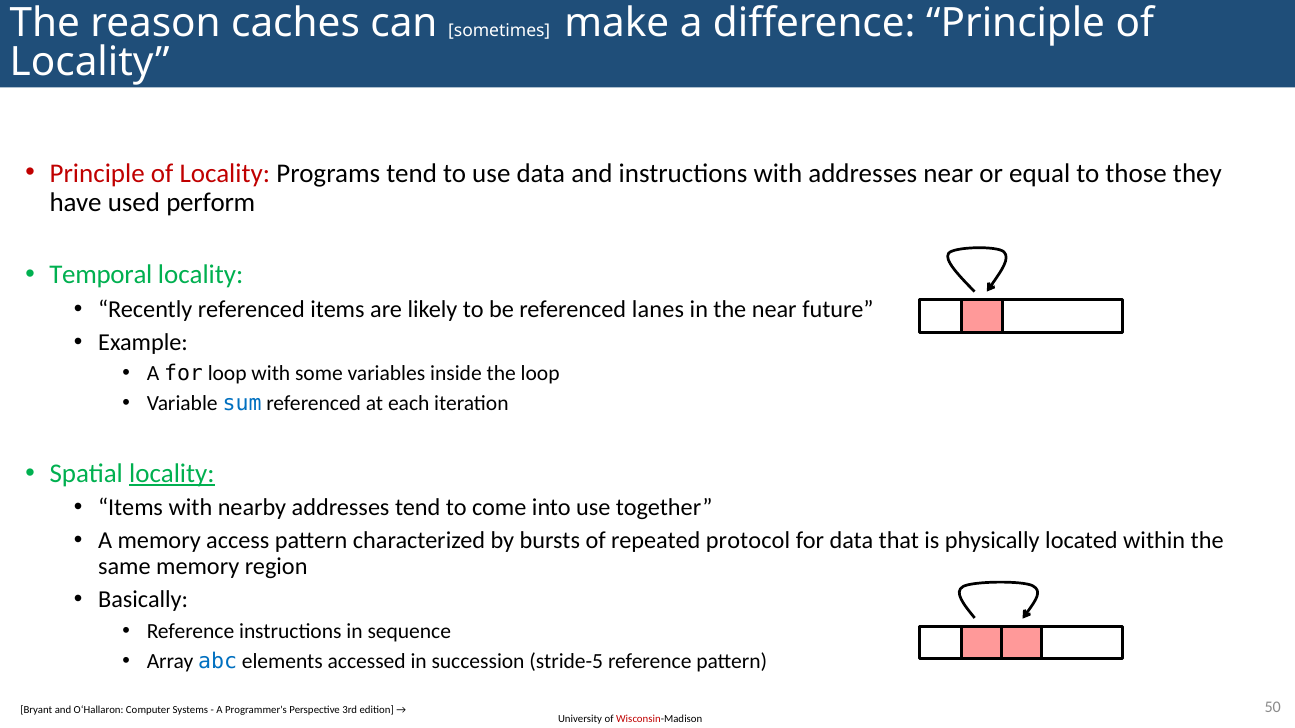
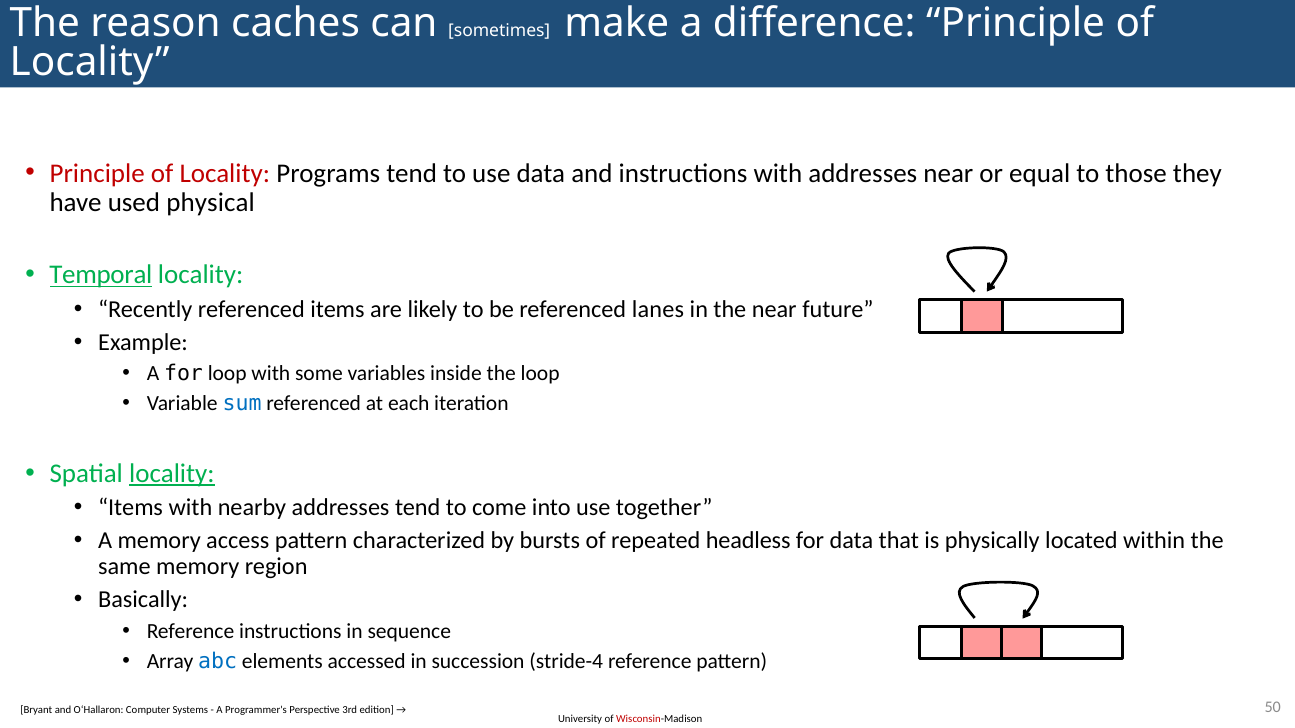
perform: perform -> physical (211, 202)
Temporal underline: none -> present (101, 275)
protocol: protocol -> headless (748, 541)
stride-5: stride-5 -> stride-4 (566, 662)
